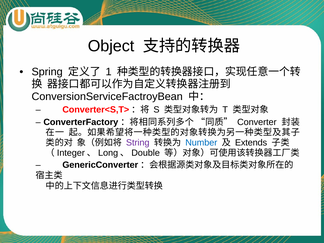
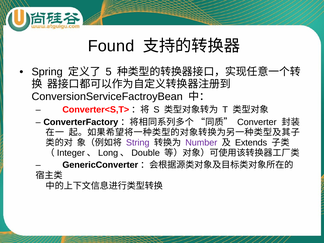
Object: Object -> Found (111, 46)
1: 1 -> 5 (109, 72)
Number colour: blue -> purple (201, 143)
